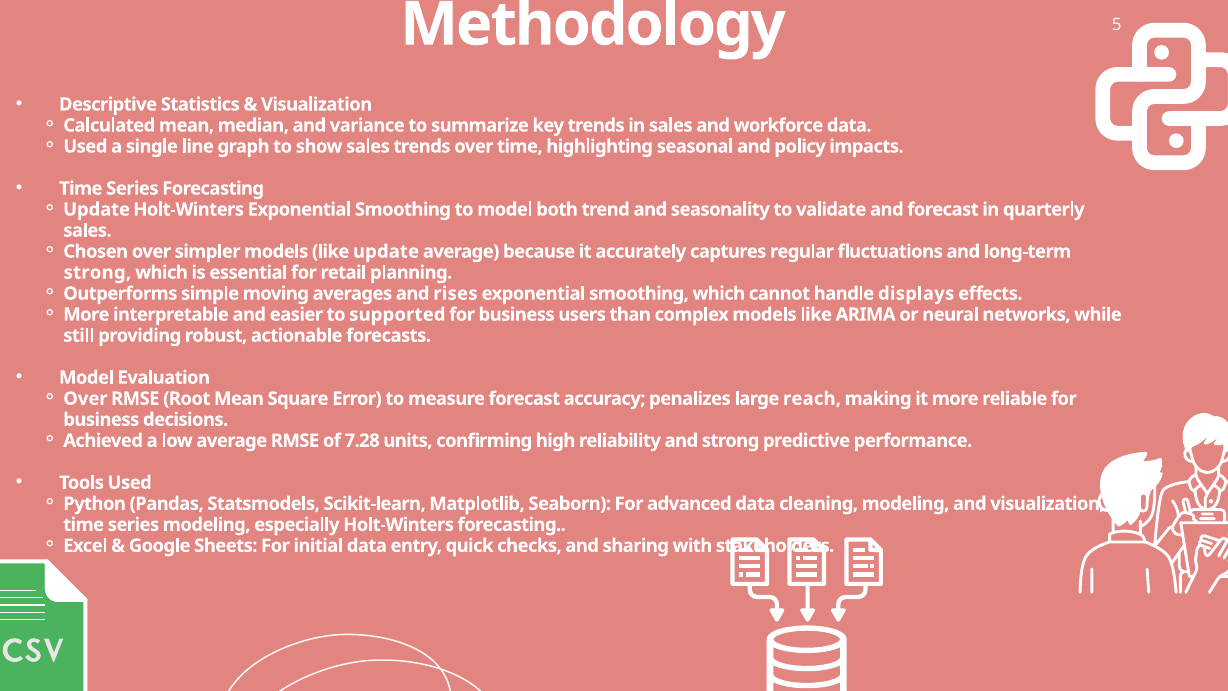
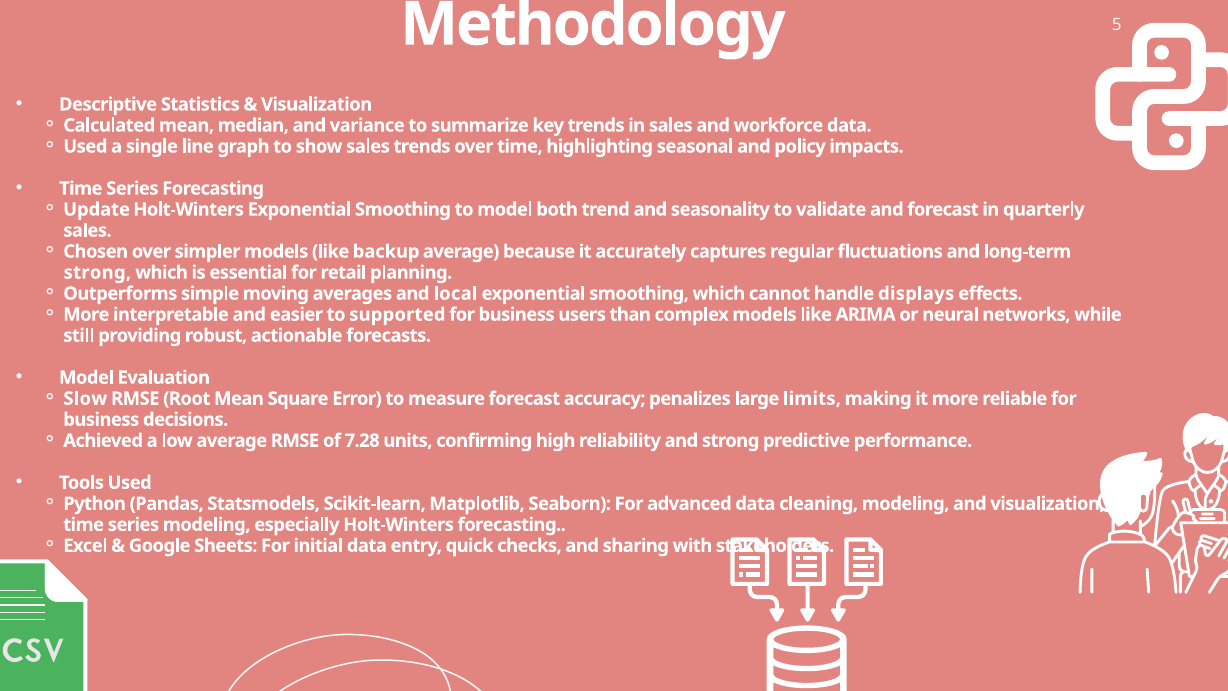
like update: update -> backup (386, 251)
rises: rises -> local (455, 293)
Over: Over -> Slow (85, 398)
reach: reach -> limits (812, 398)
